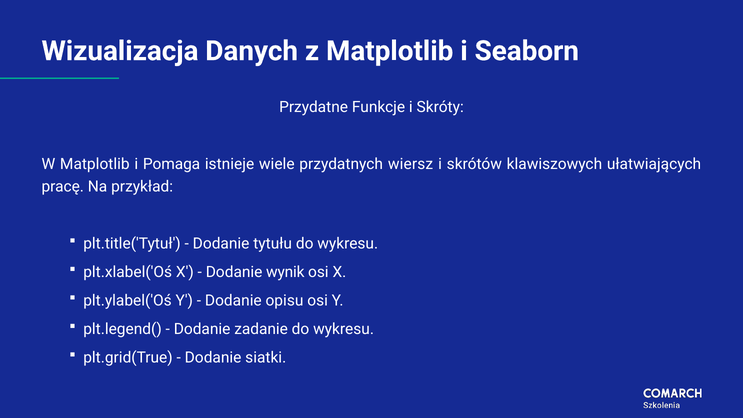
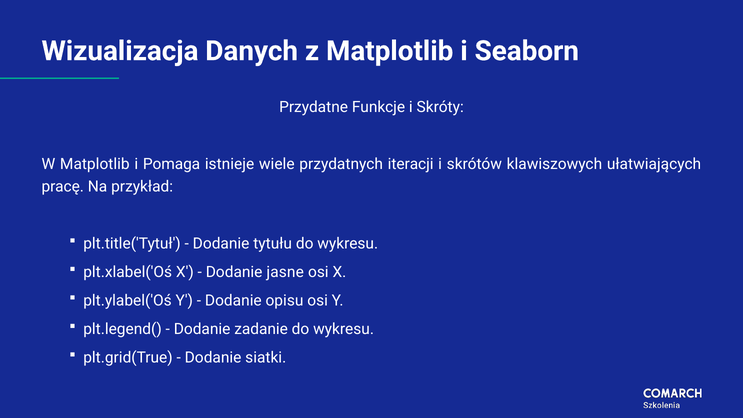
wiersz: wiersz -> iteracji (411, 164)
wynik: wynik -> jasne (285, 272)
